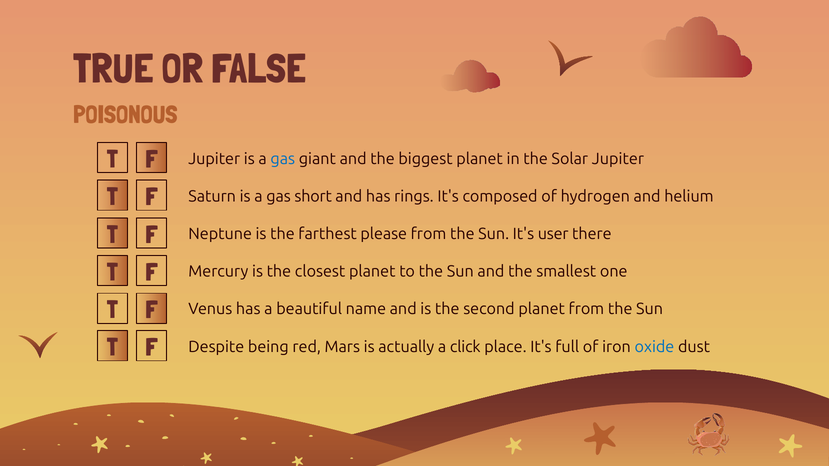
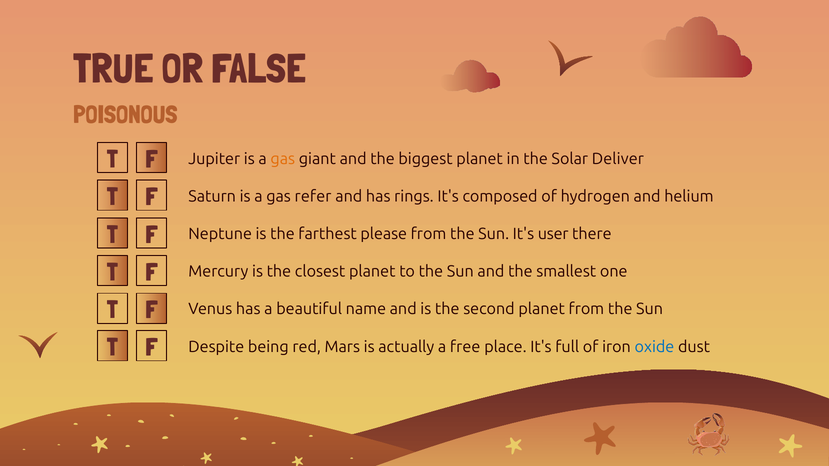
gas colour: blue -> orange (283, 159)
Solar Jupiter: Jupiter -> Deliver (618, 159)
short: short -> refer (313, 197)
click: click -> free (465, 347)
